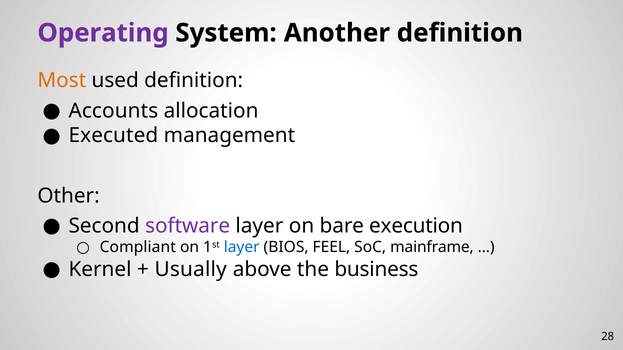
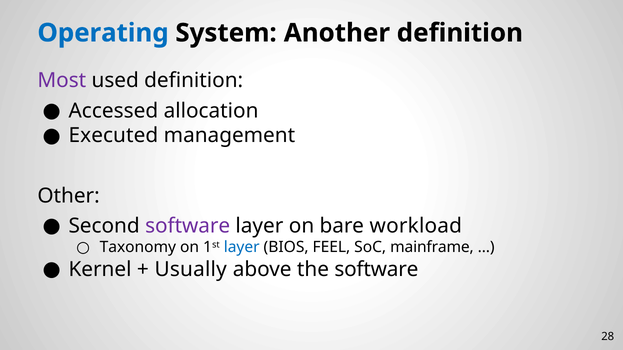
Operating colour: purple -> blue (103, 33)
Most colour: orange -> purple (62, 81)
Accounts: Accounts -> Accessed (113, 111)
execution: execution -> workload (416, 226)
Compliant: Compliant -> Taxonomy (138, 248)
the business: business -> software (376, 270)
